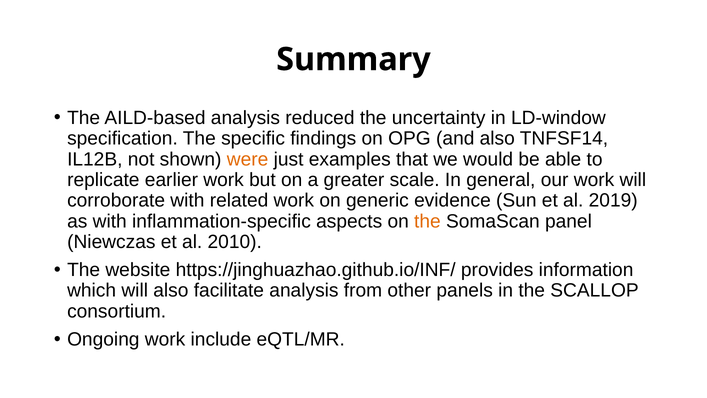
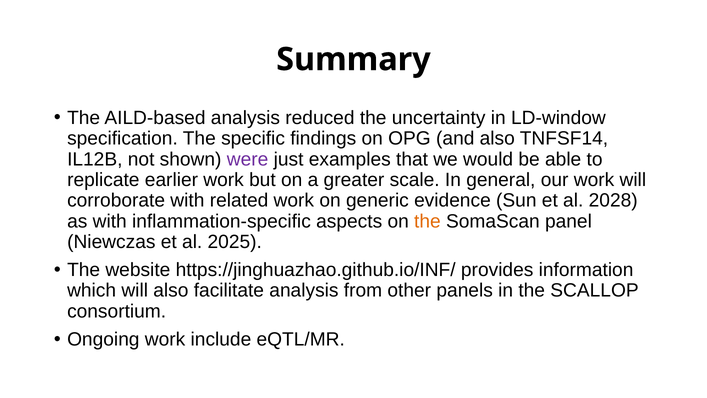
were colour: orange -> purple (248, 159)
2019: 2019 -> 2028 (613, 200)
2010: 2010 -> 2025 (235, 242)
